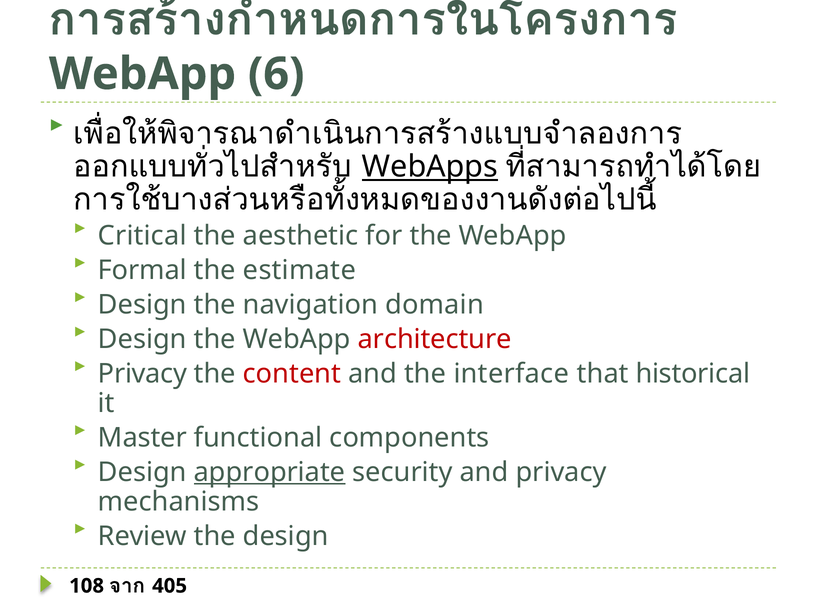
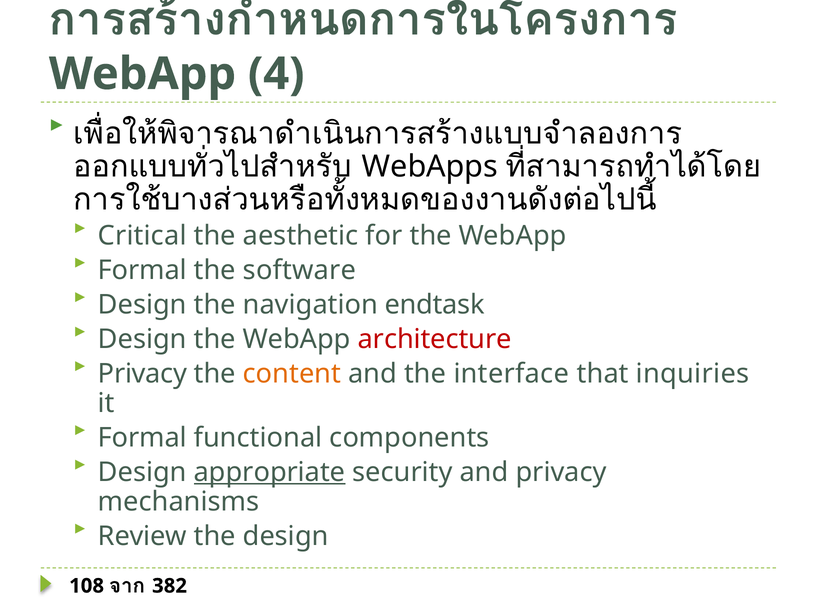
6: 6 -> 4 (276, 74)
WebApps underline: present -> none (430, 167)
estimate: estimate -> software (299, 270)
domain: domain -> endtask (435, 305)
content colour: red -> orange (292, 374)
historical: historical -> inquiries (693, 374)
Master: Master -> Formal (142, 437)
405: 405 -> 382 (170, 586)
